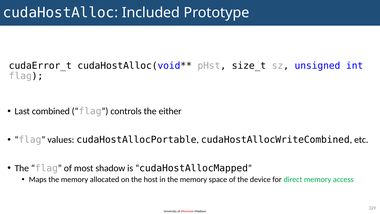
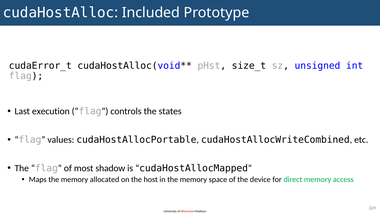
combined: combined -> execution (51, 111)
either: either -> states (170, 111)
